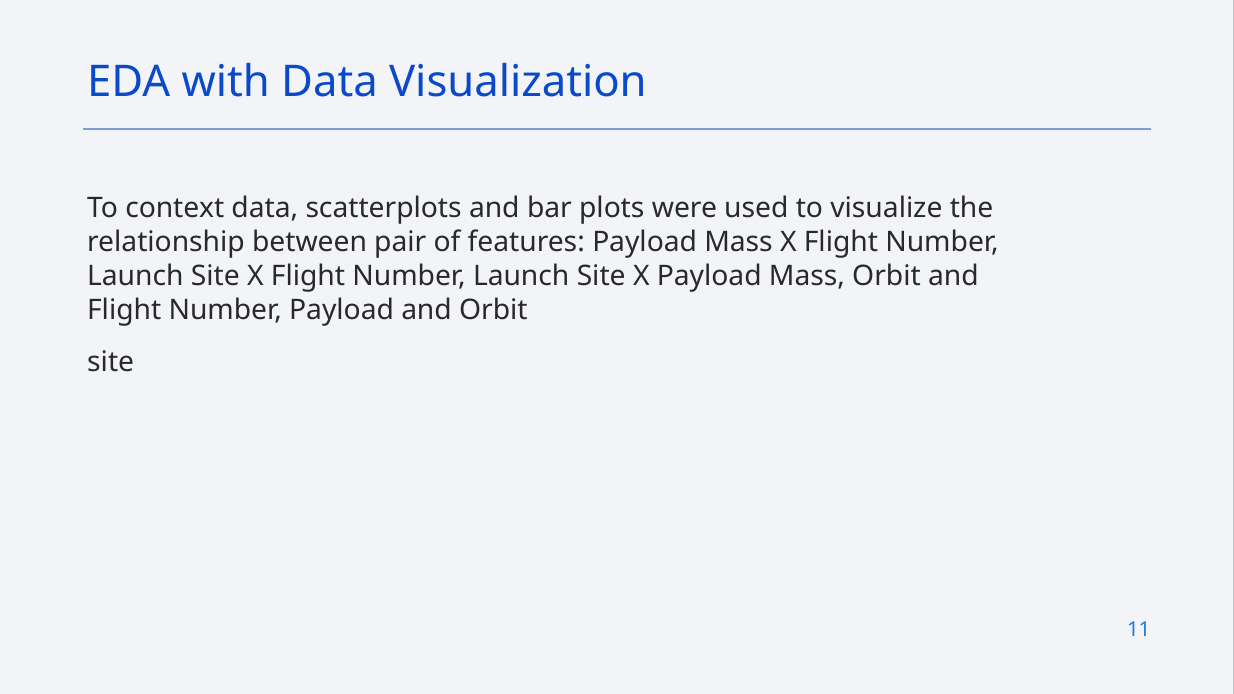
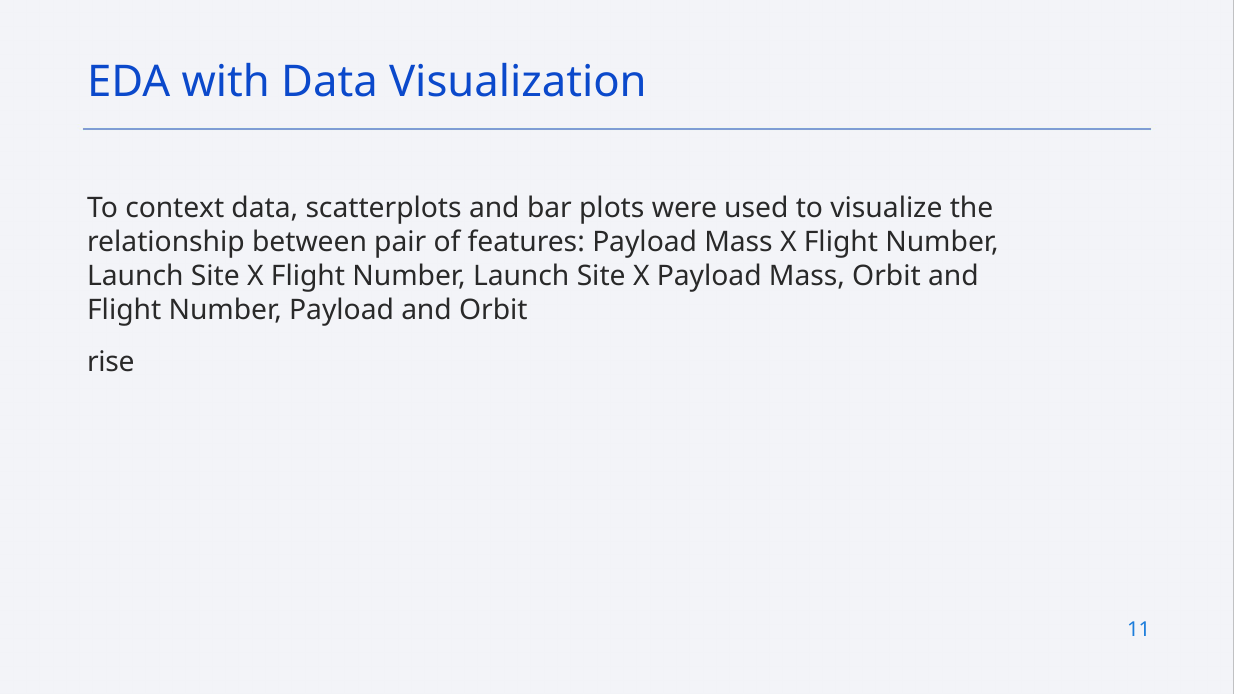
site: site -> rise (111, 362)
